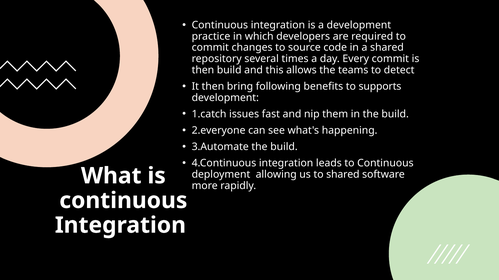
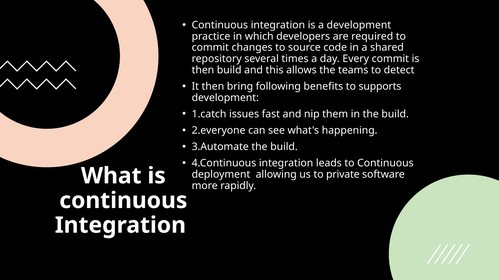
to shared: shared -> private (343, 175)
